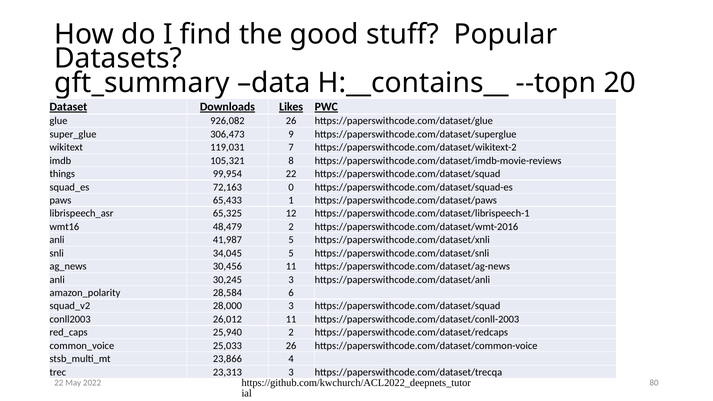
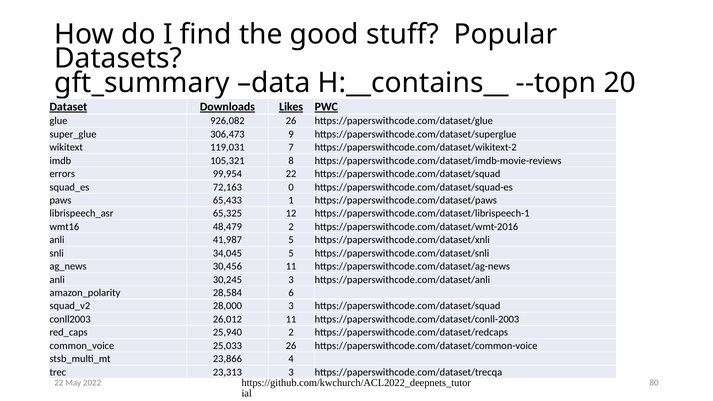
things: things -> errors (62, 174)
